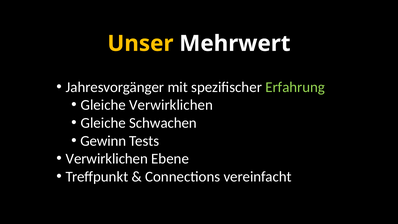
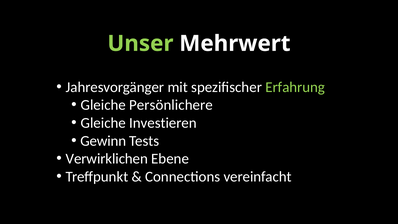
Unser colour: yellow -> light green (140, 43)
Gleiche Verwirklichen: Verwirklichen -> Persönlichere (171, 105)
Schwachen: Schwachen -> Investieren (163, 123)
